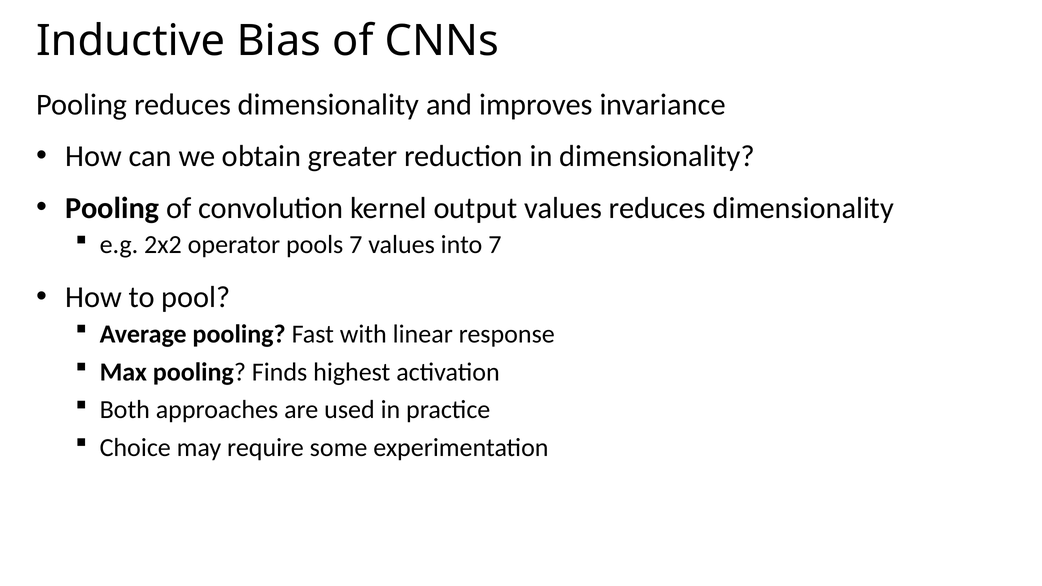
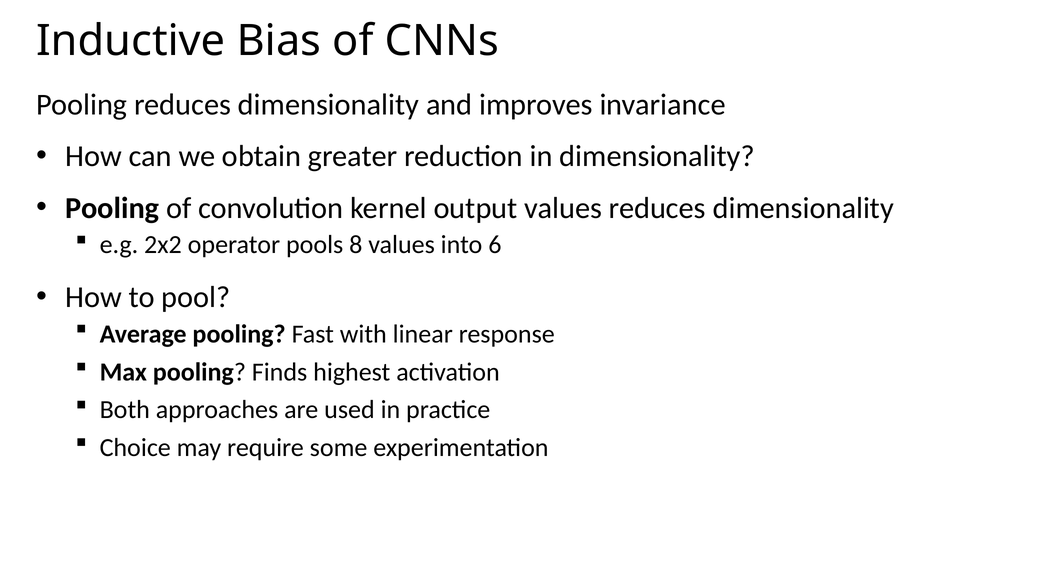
pools 7: 7 -> 8 (356, 245)
into 7: 7 -> 6 (495, 245)
